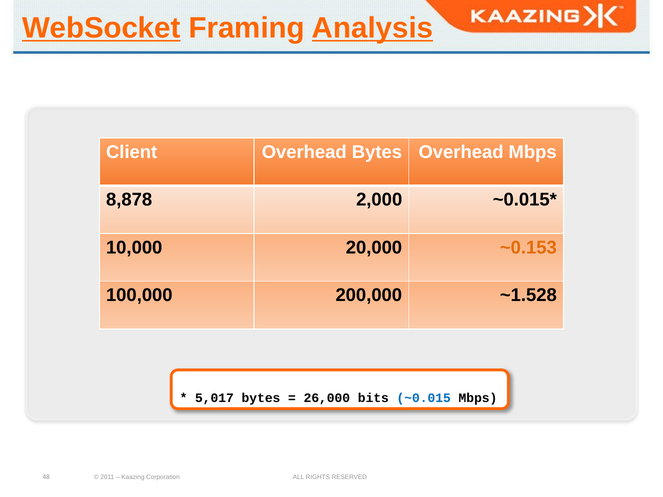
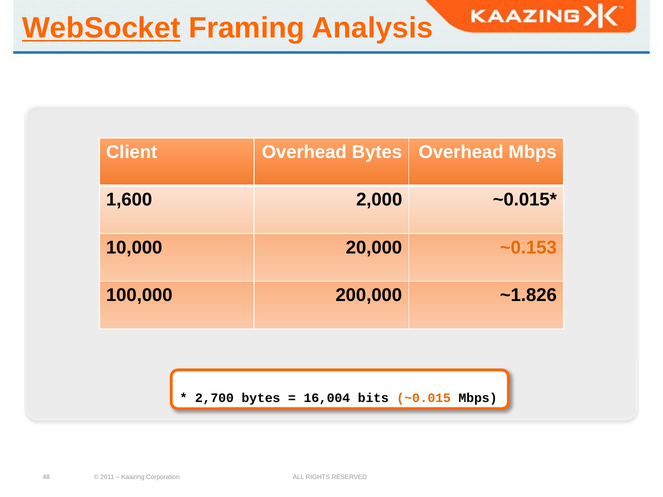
Analysis underline: present -> none (373, 28)
8,878: 8,878 -> 1,600 (129, 200)
~1.528: ~1.528 -> ~1.826 (528, 295)
5,017: 5,017 -> 2,700 (214, 398)
26,000: 26,000 -> 16,004 (327, 398)
~0.015 colour: blue -> orange (424, 398)
